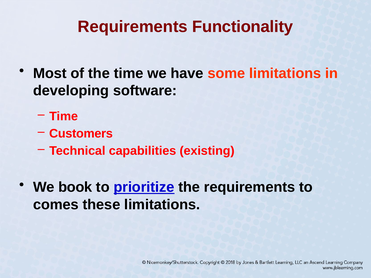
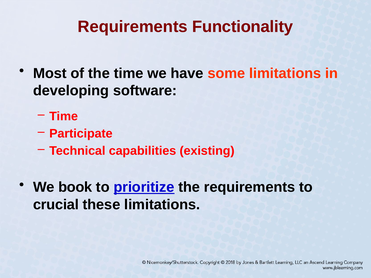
Customers: Customers -> Participate (81, 134)
comes: comes -> crucial (56, 205)
